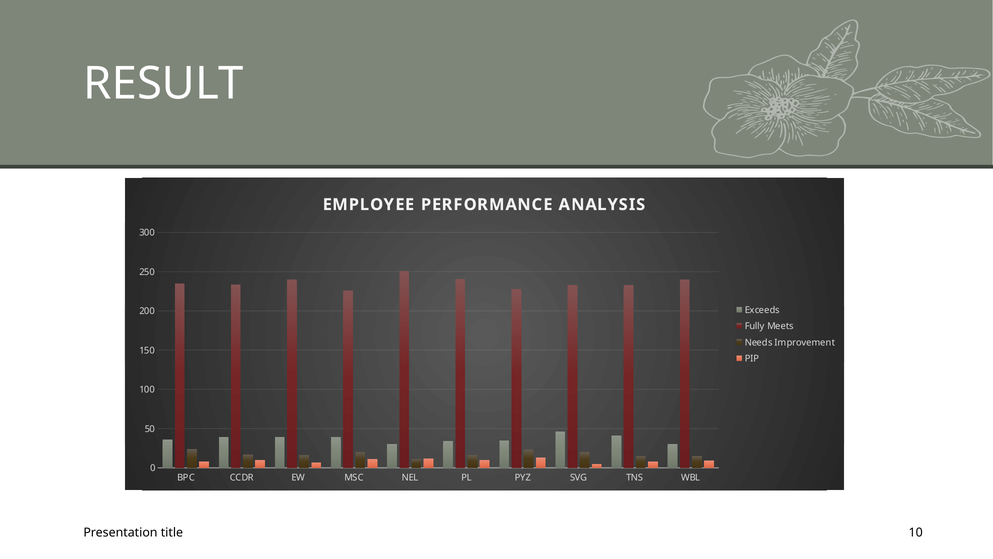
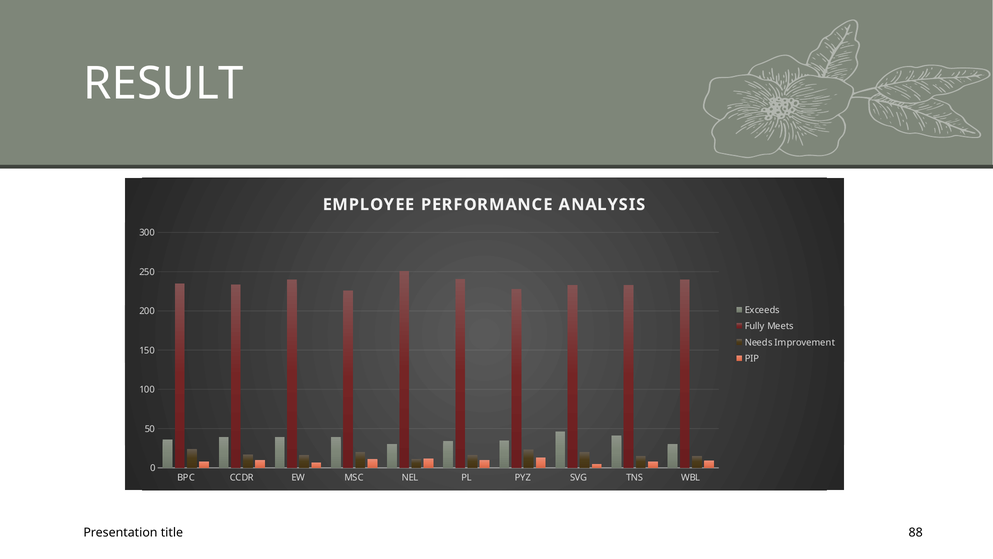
10: 10 -> 88 (916, 532)
